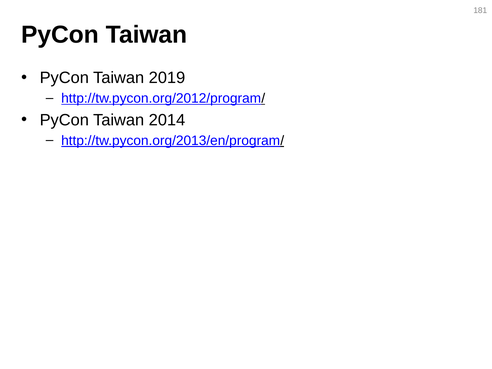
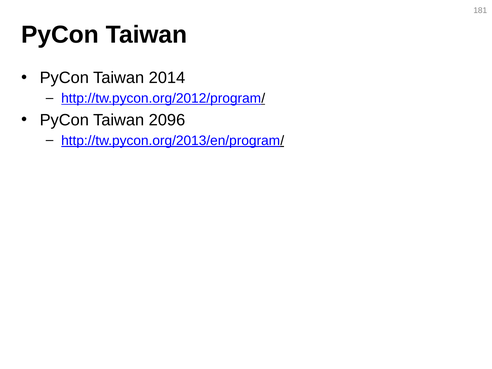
2019: 2019 -> 2014 (167, 78)
2014: 2014 -> 2096 (167, 120)
